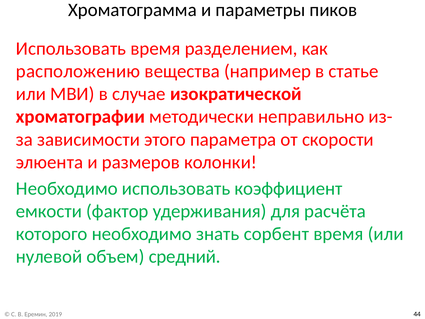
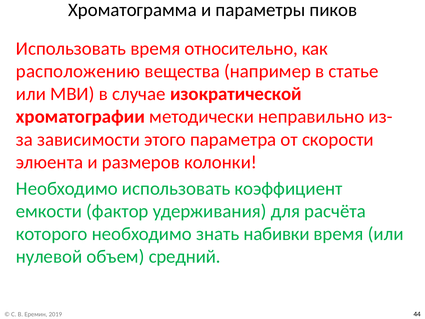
разделением: разделением -> относительно (241, 49)
сорбент: сорбент -> набивки (277, 234)
